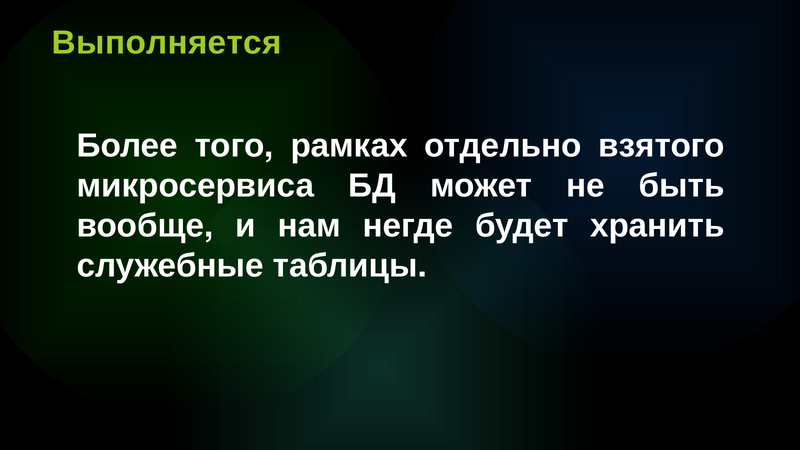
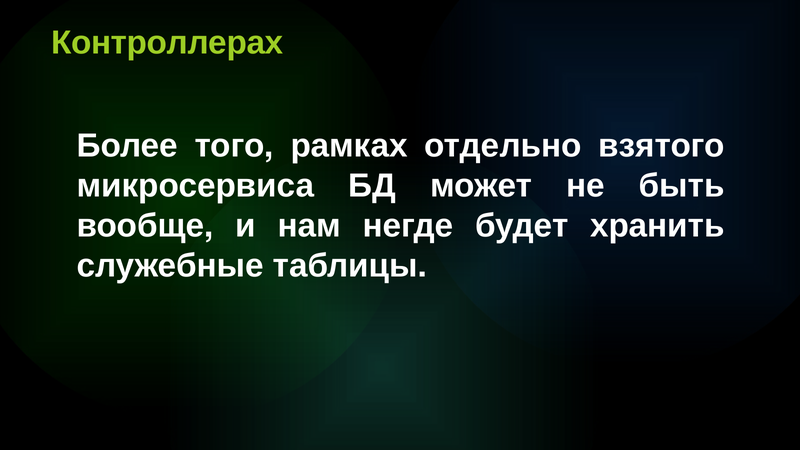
Выполняется: Выполняется -> Контроллерах (167, 43)
